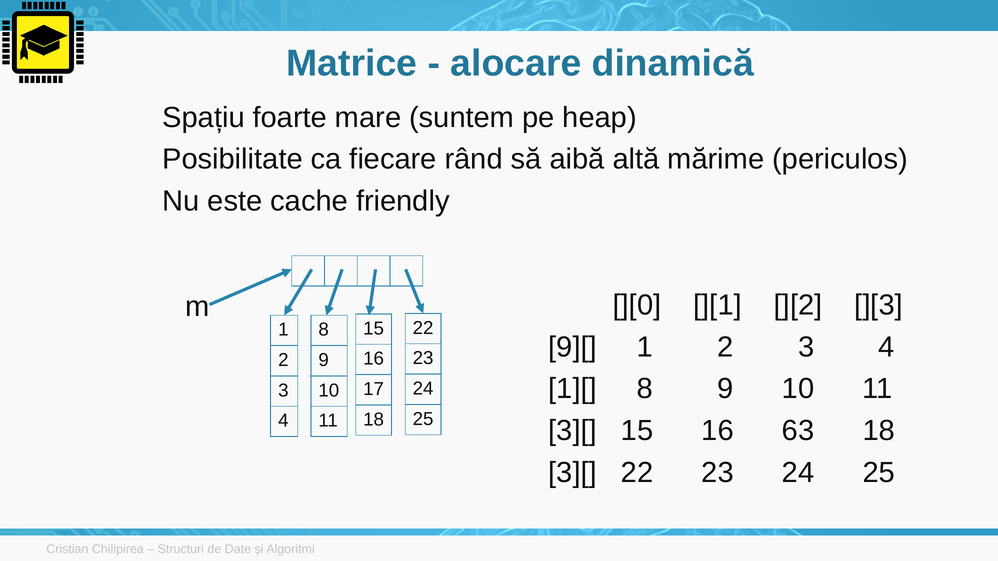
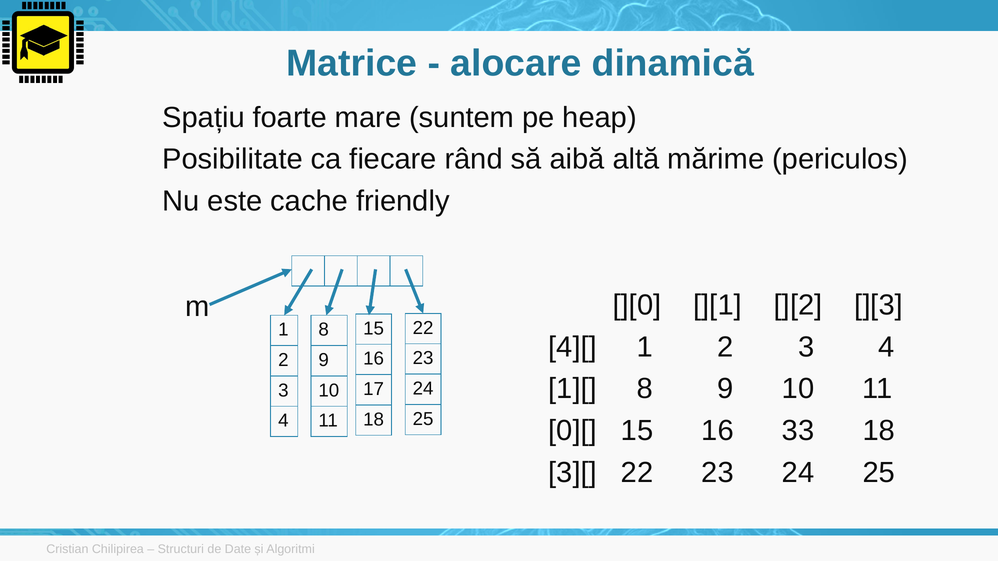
9][: 9][ -> 4][ (573, 347)
3][: 3][ -> 0][ (573, 431)
63: 63 -> 33 (798, 431)
